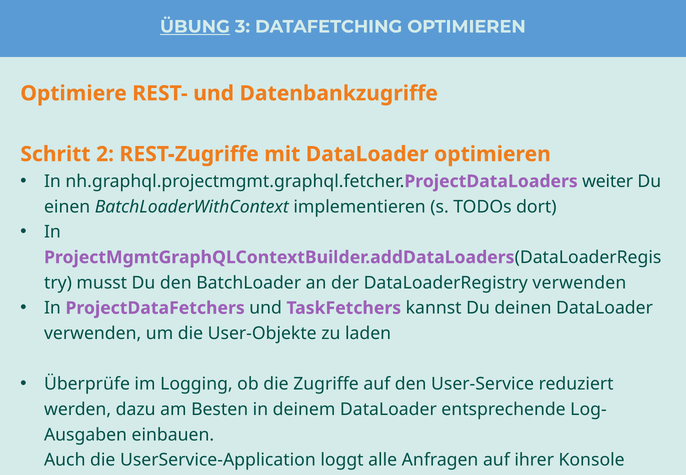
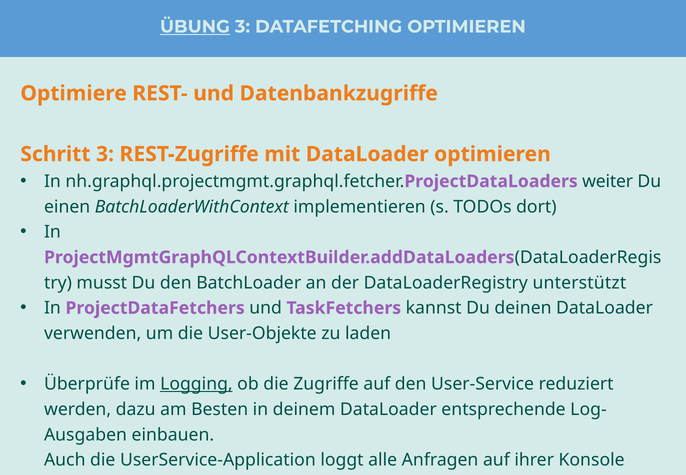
Schritt 2: 2 -> 3 (105, 154)
DataLoaderRegistry verwenden: verwenden -> unterstützt (579, 283)
Logging underline: none -> present (196, 384)
